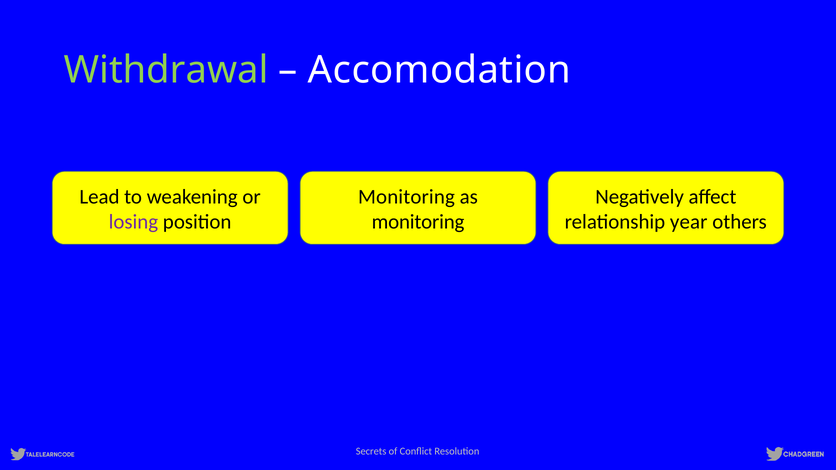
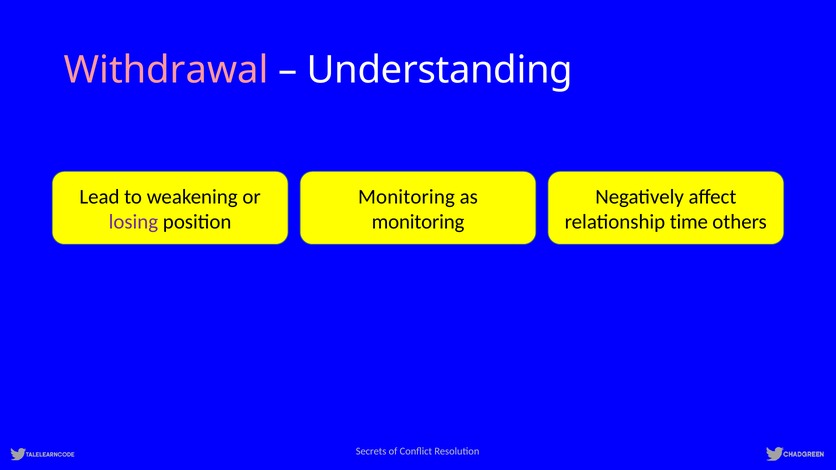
Withdrawal colour: light green -> pink (166, 70)
Accomodation: Accomodation -> Understanding (440, 70)
year: year -> time (689, 222)
